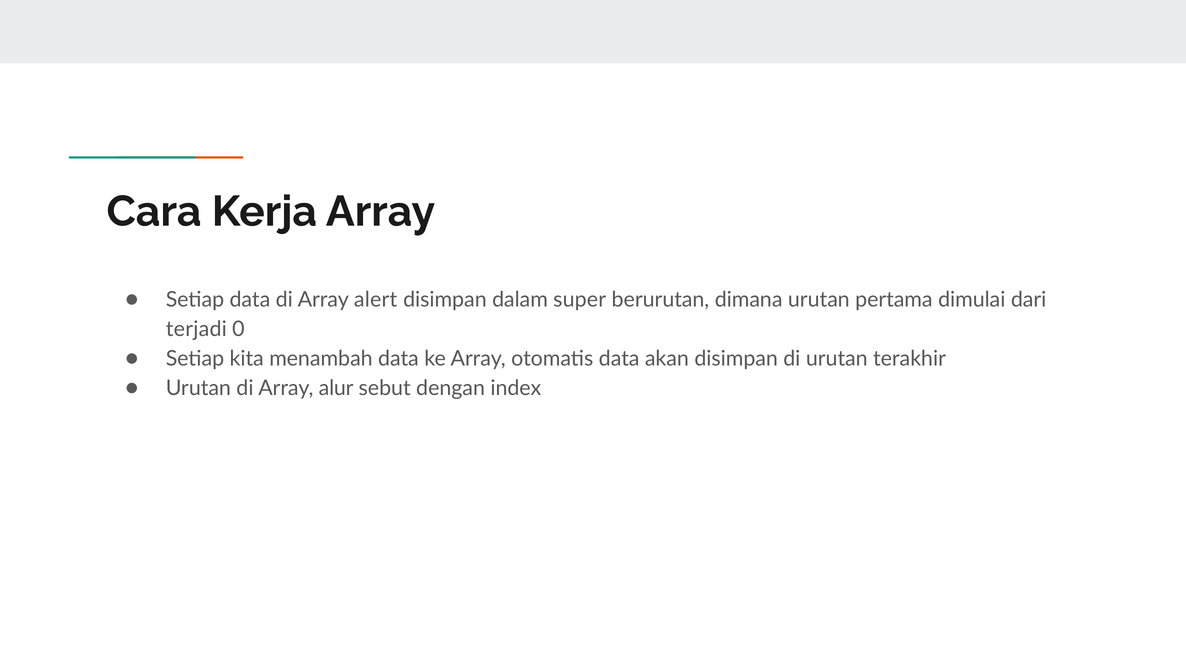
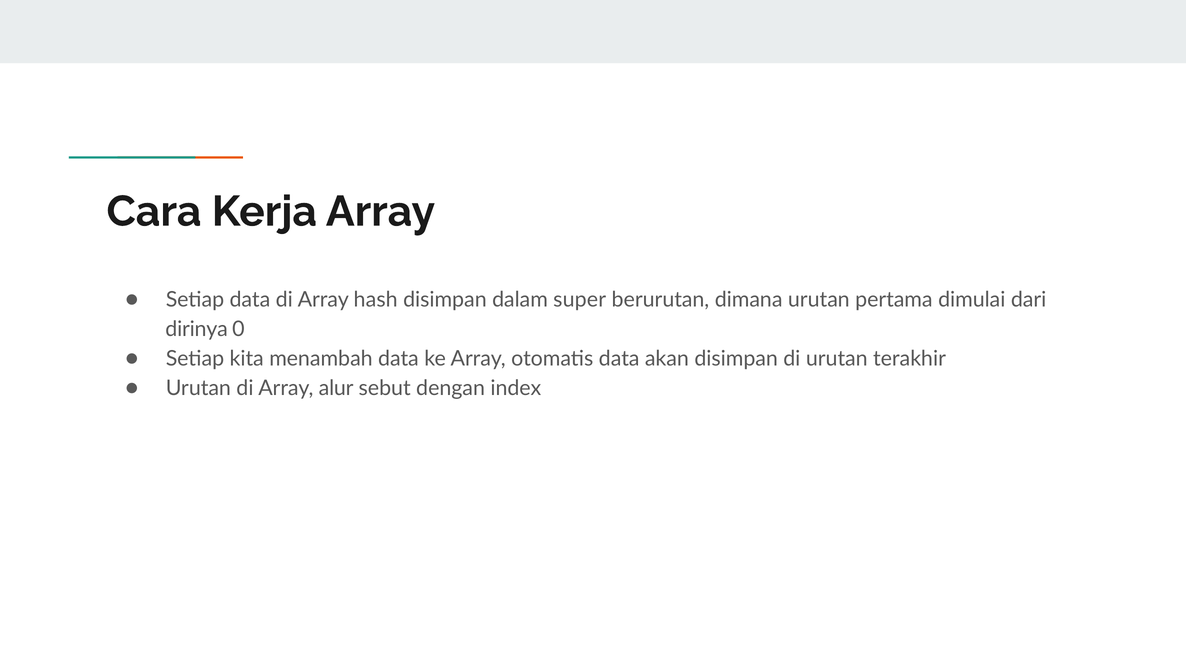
alert: alert -> hash (376, 300)
terjadi: terjadi -> dirinya (197, 329)
